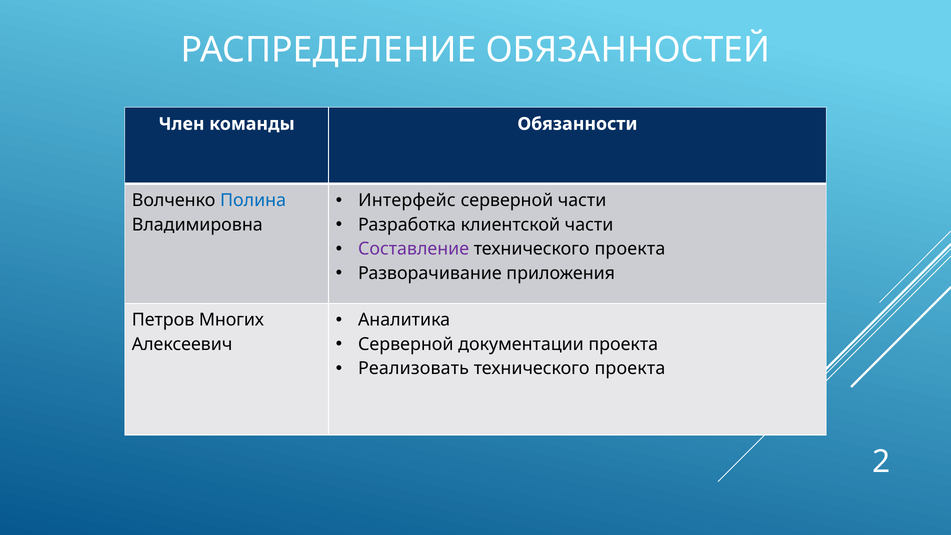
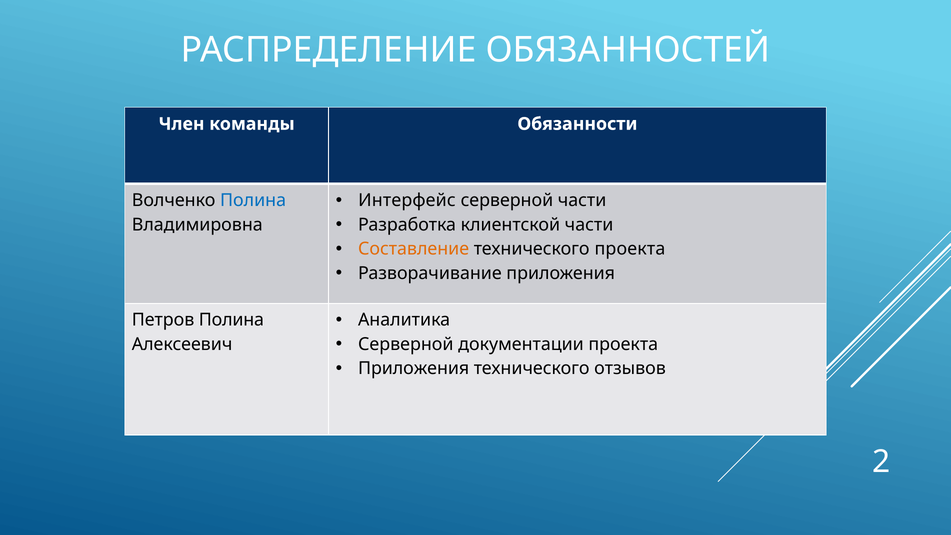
Составление colour: purple -> orange (414, 249)
Петров Многих: Многих -> Полина (231, 320)
Реализовать: Реализовать -> Приложения (414, 369)
проекта: проекта -> отзывов (630, 369)
